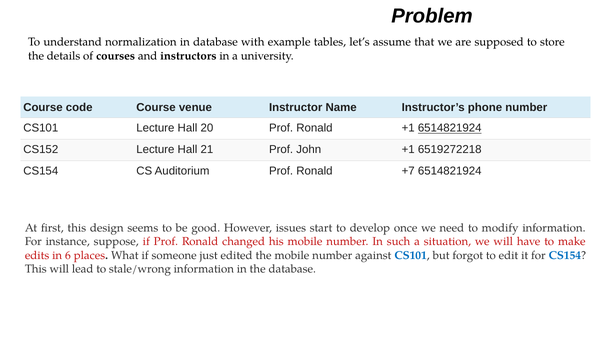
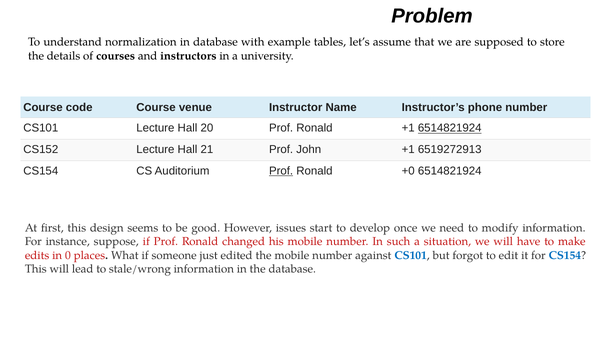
6519272218: 6519272218 -> 6519272913 (450, 150)
Prof underline: none -> present (281, 171)
+7: +7 -> +0 (408, 171)
6: 6 -> 0 (68, 256)
